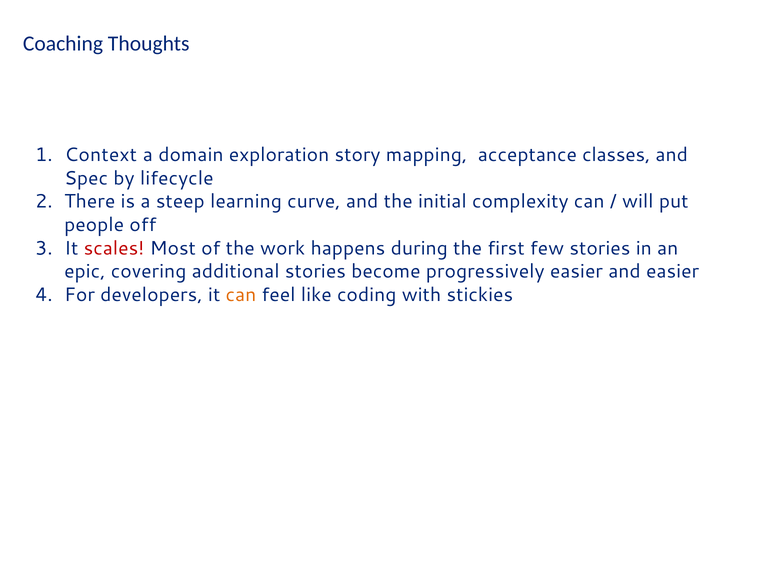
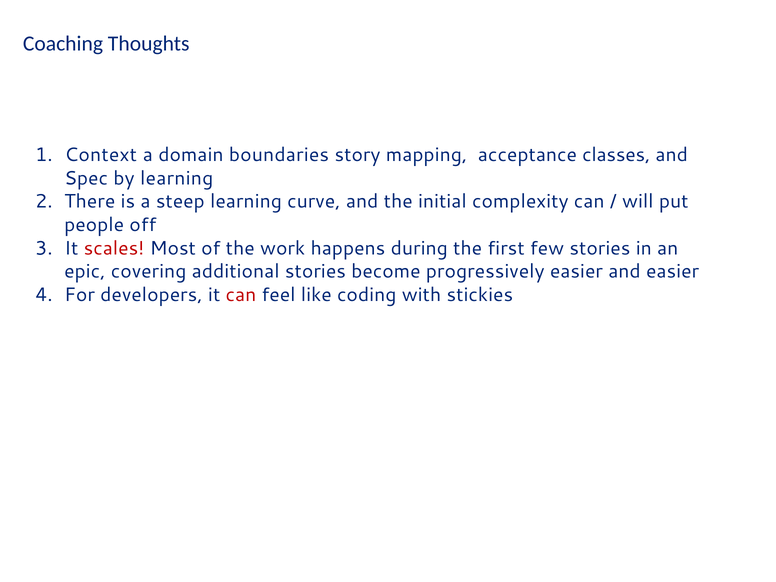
exploration: exploration -> boundaries (279, 155)
by lifecycle: lifecycle -> learning (177, 178)
can colour: orange -> red (241, 295)
